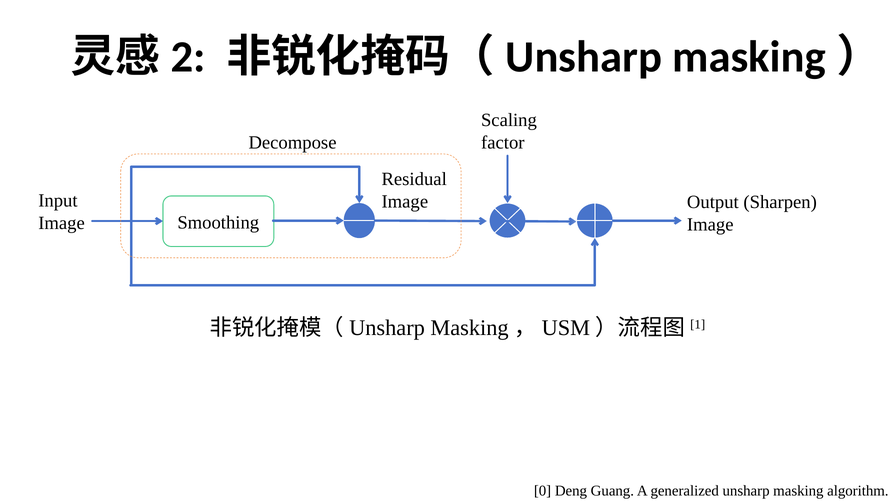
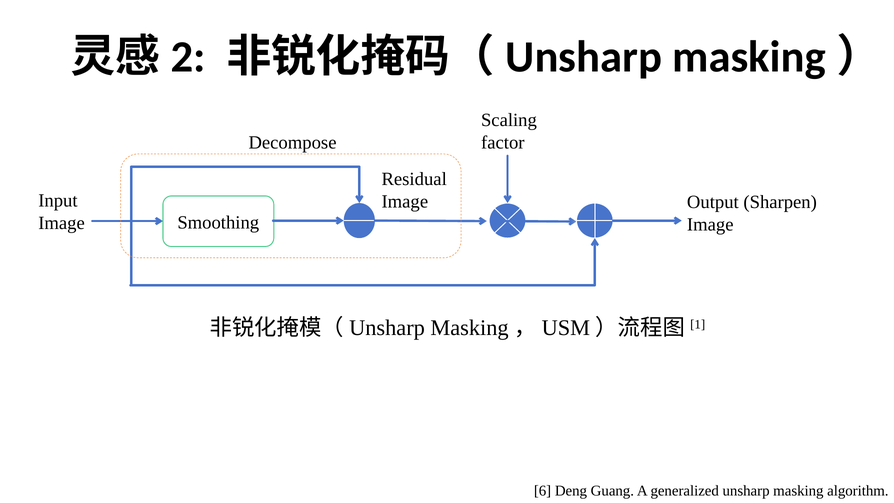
0: 0 -> 6 (543, 491)
